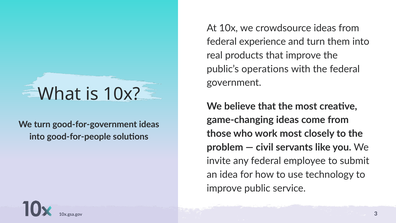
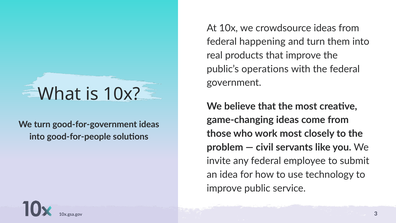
experience: experience -> happening (262, 42)
